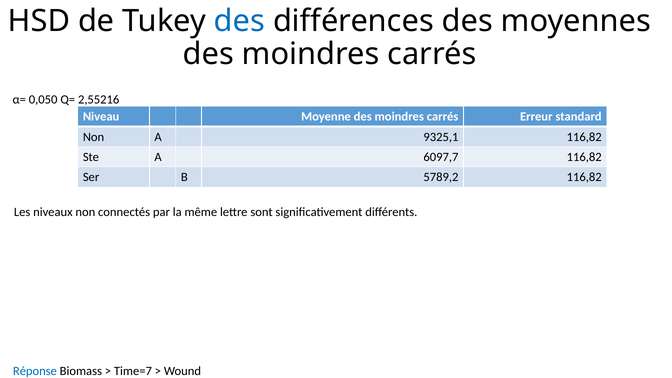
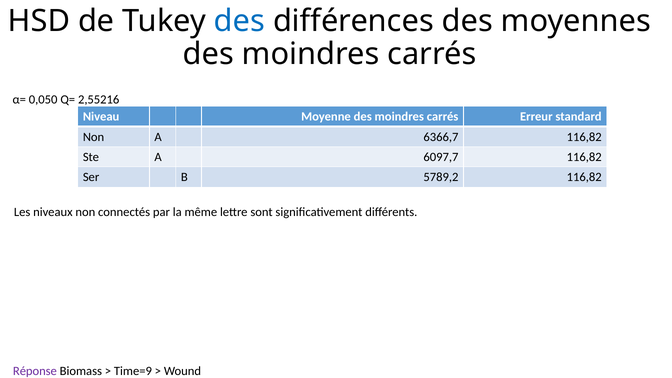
9325,1: 9325,1 -> 6366,7 (441, 137)
Réponse colour: blue -> purple (35, 371)
Time=7: Time=7 -> Time=9 (133, 371)
